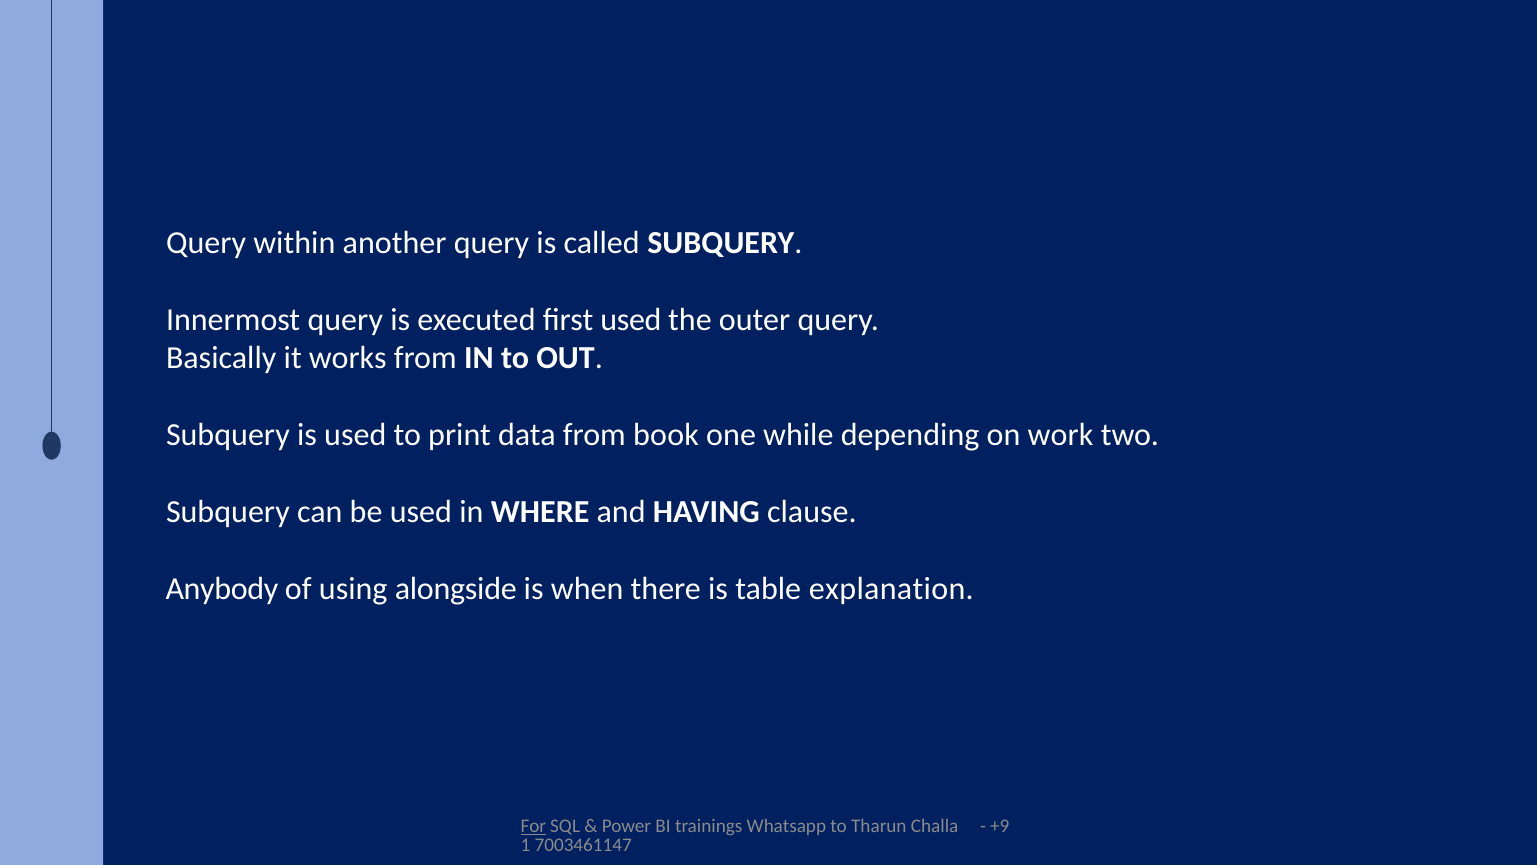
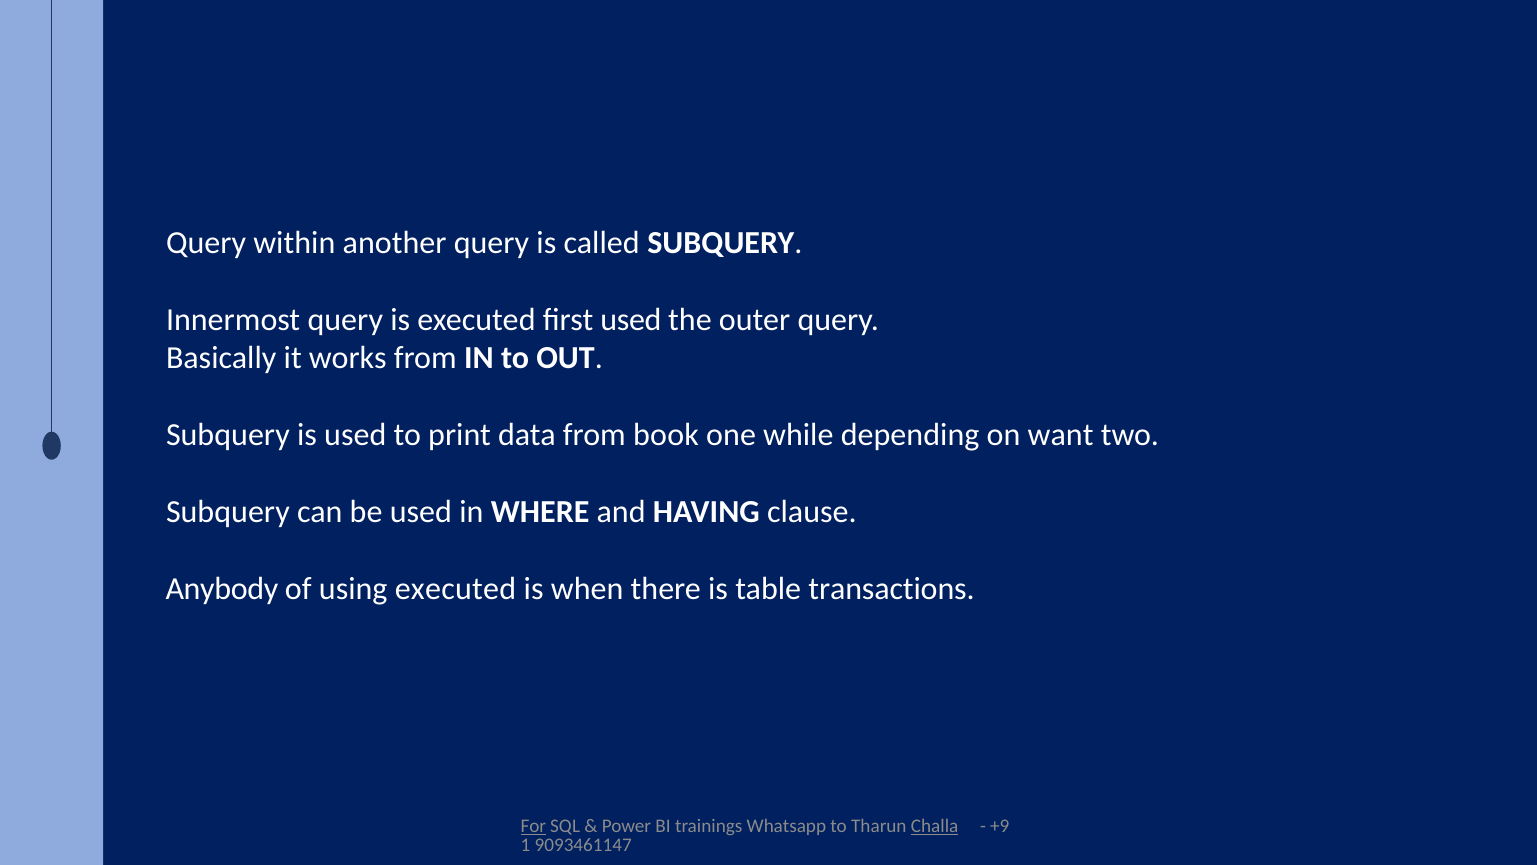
work: work -> want (1061, 435)
using alongside: alongside -> executed (456, 589)
explanation: explanation -> transactions (892, 589)
Challa underline: none -> present (935, 825)
7003461147: 7003461147 -> 9093461147 (583, 845)
